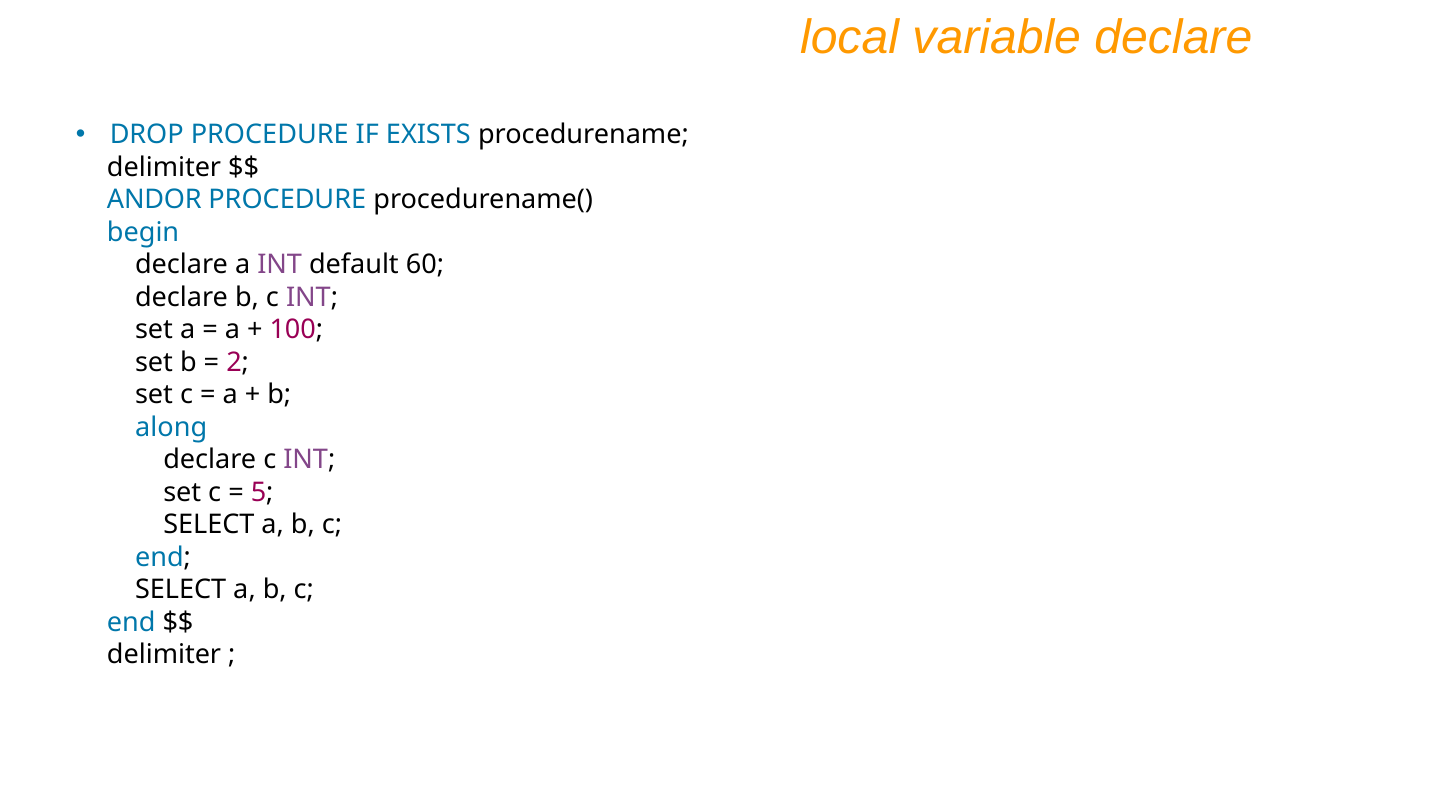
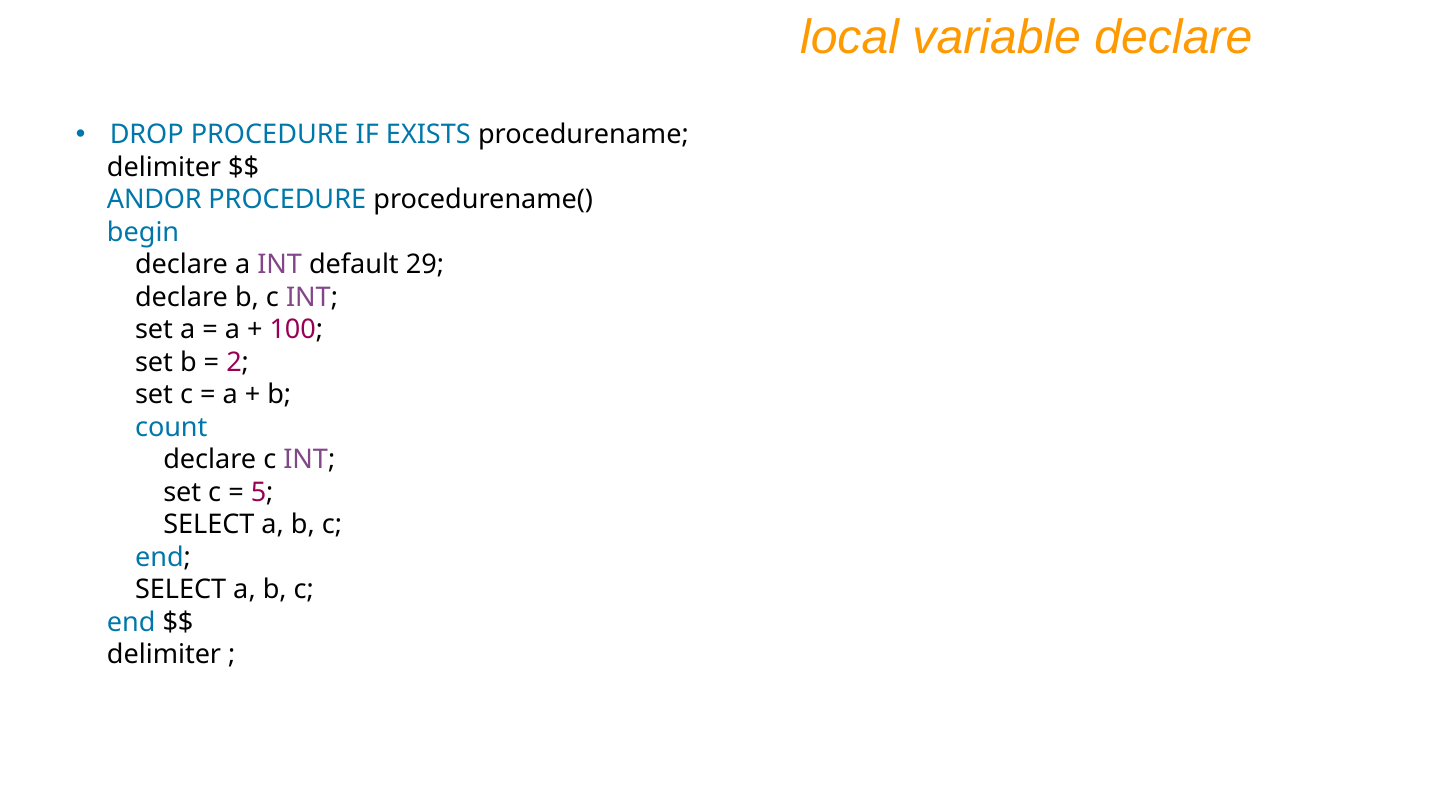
60: 60 -> 29 (425, 265)
along: along -> count (171, 428)
